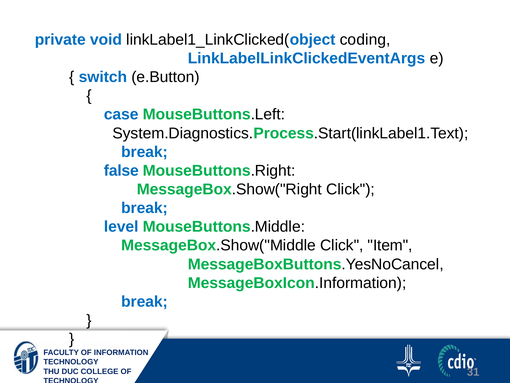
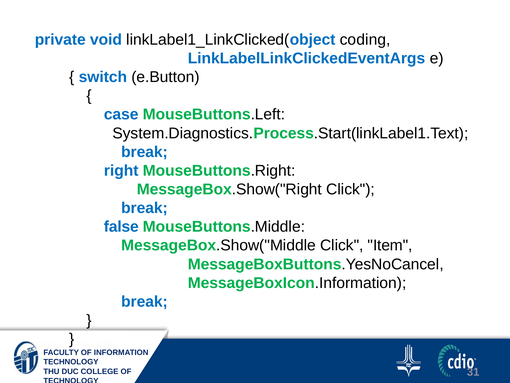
false: false -> right (121, 170)
level: level -> false (121, 226)
